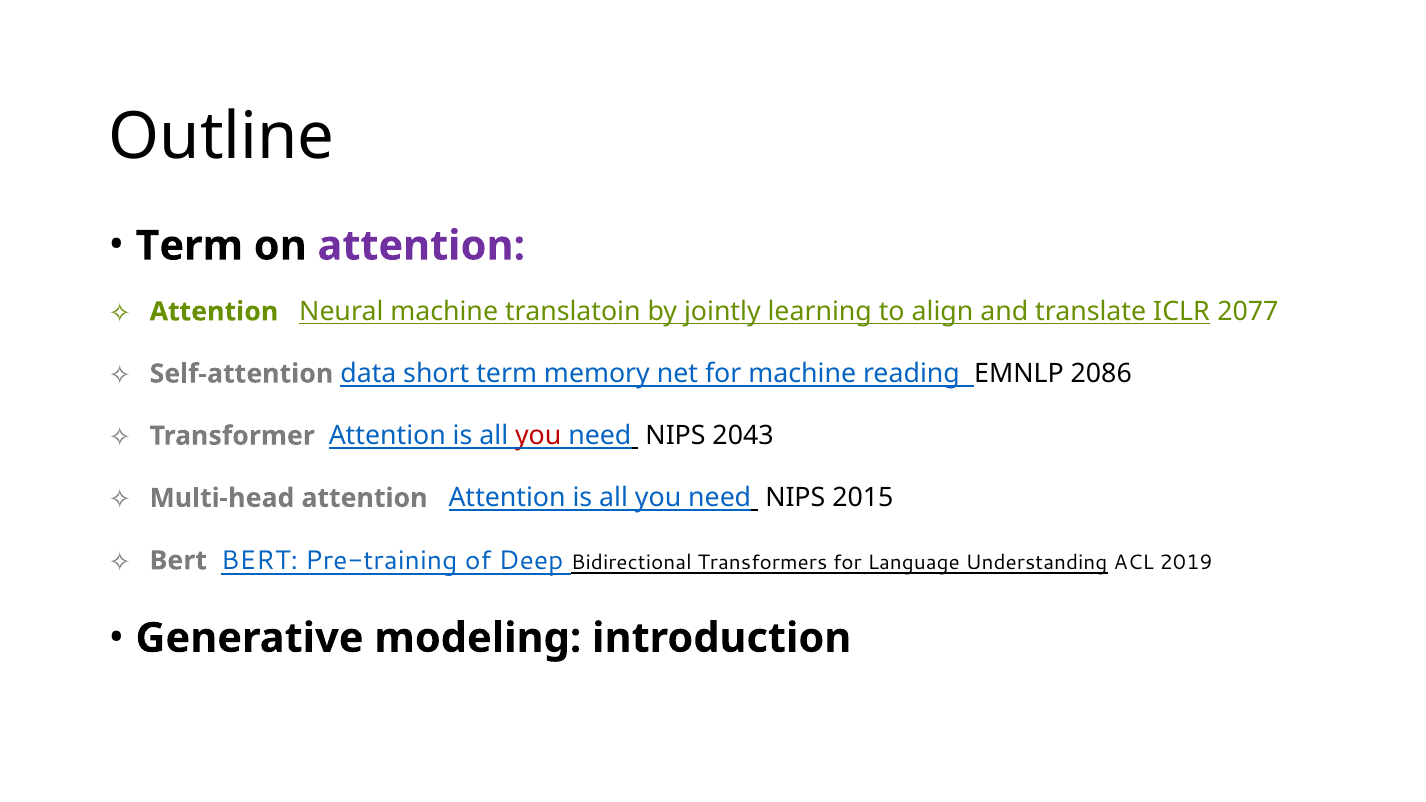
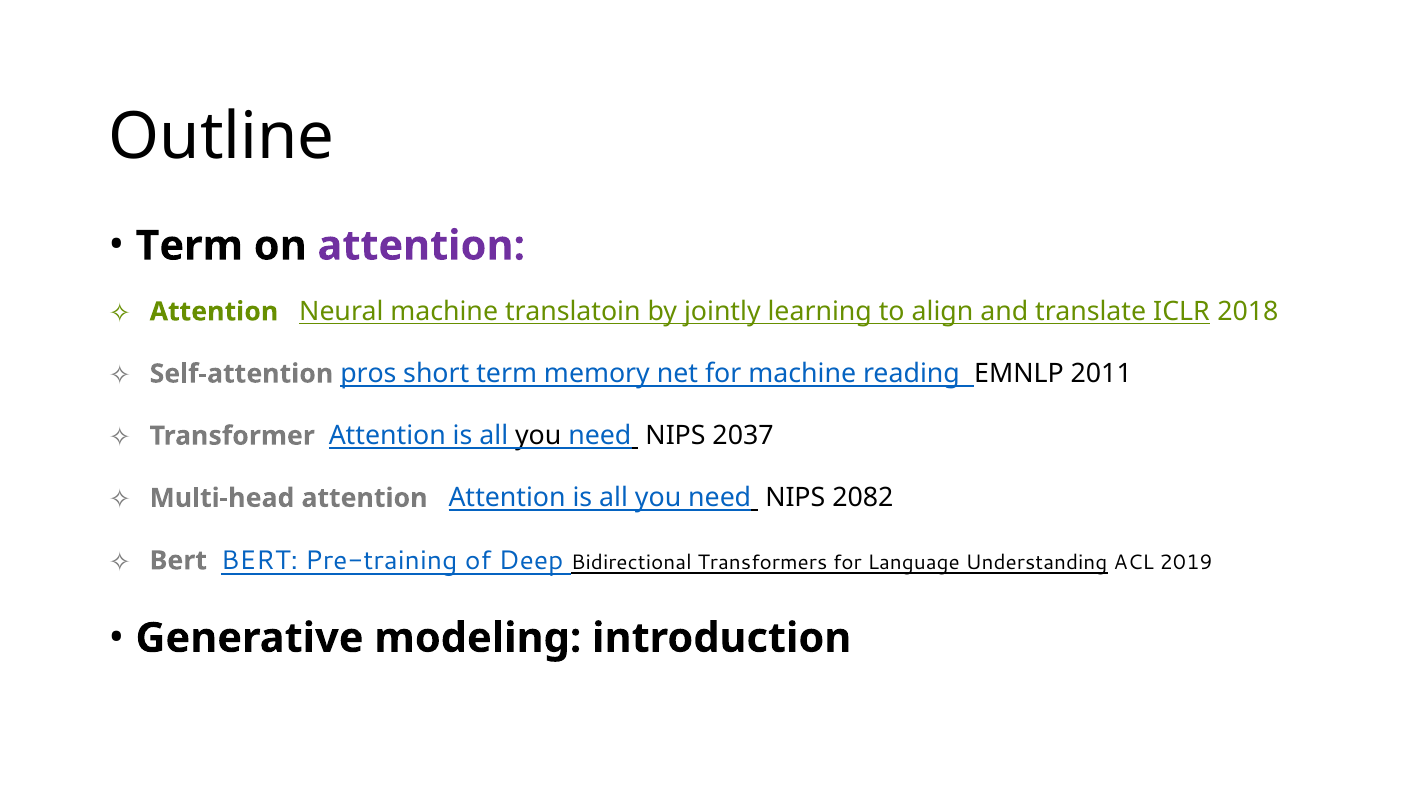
2077: 2077 -> 2018 (1248, 312)
data: data -> pros (368, 374)
2086: 2086 -> 2011 (1101, 374)
you colour: red -> black (538, 436)
2043: 2043 -> 2037 (743, 436)
2015: 2015 -> 2082 (863, 498)
